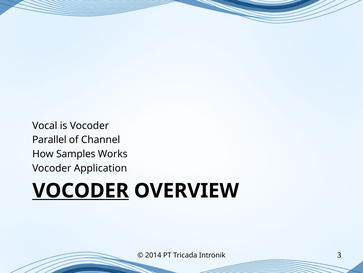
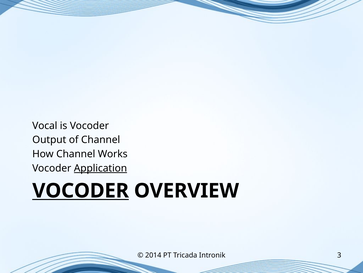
Parallel: Parallel -> Output (49, 140)
How Samples: Samples -> Channel (76, 154)
Application underline: none -> present (100, 168)
